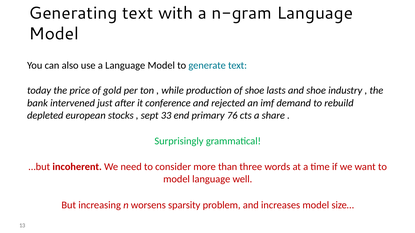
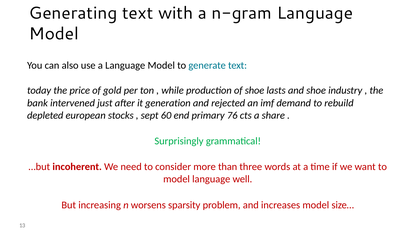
conference: conference -> generation (168, 103)
33: 33 -> 60 (166, 116)
